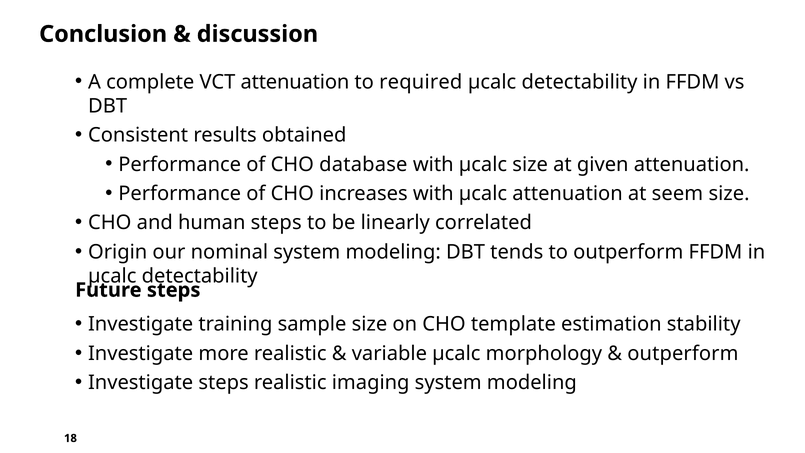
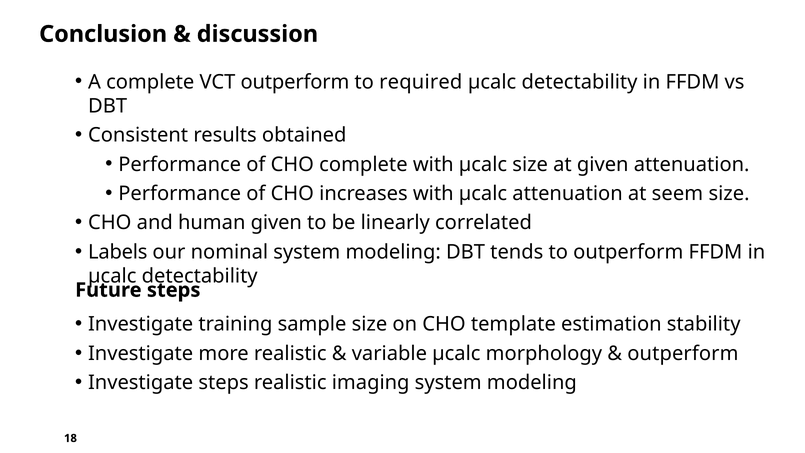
VCT attenuation: attenuation -> outperform (295, 82)
CHO database: database -> complete (363, 164)
human steps: steps -> given (276, 223)
Origin: Origin -> Labels (118, 252)
